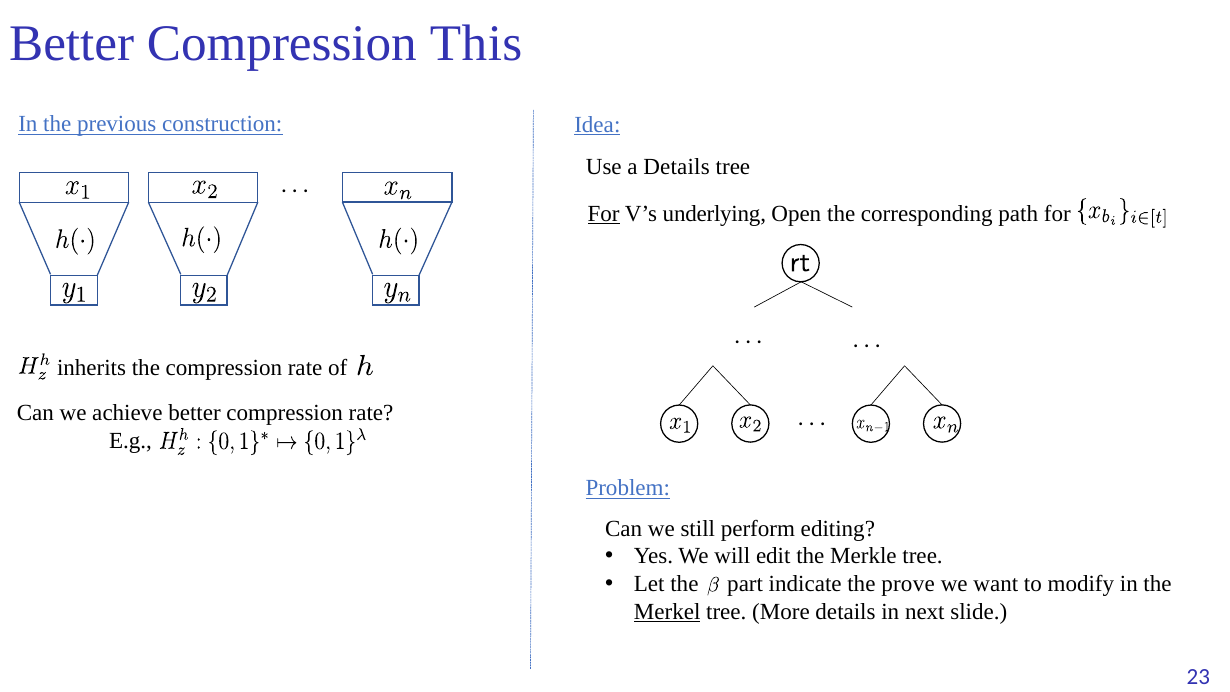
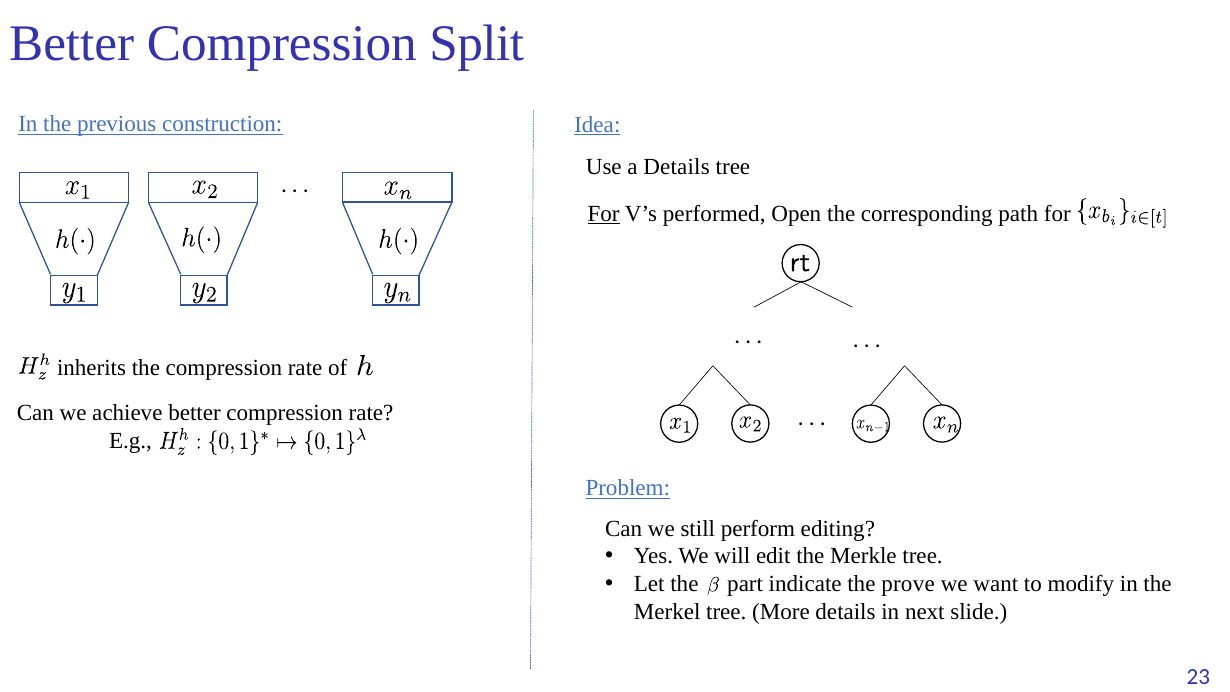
This: This -> Split (477, 43)
underlying: underlying -> performed (714, 214)
Merkel underline: present -> none (667, 611)
